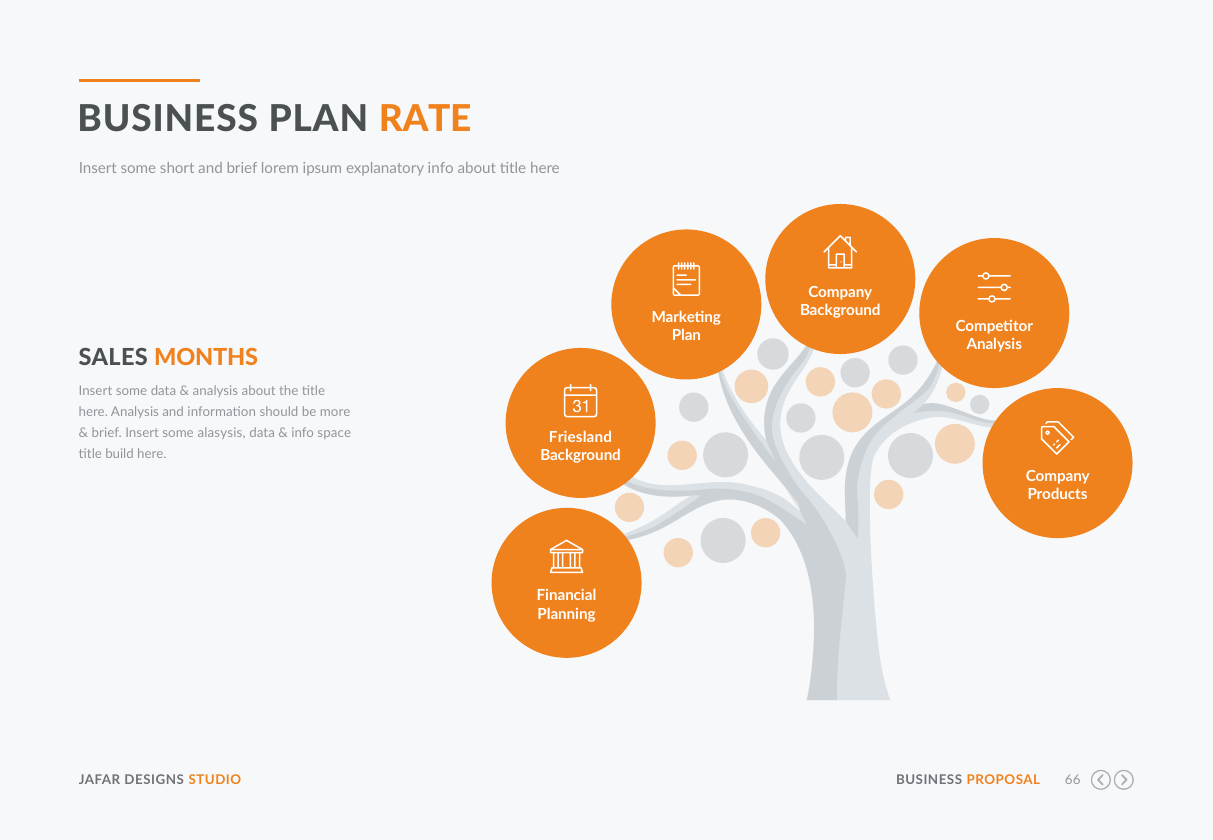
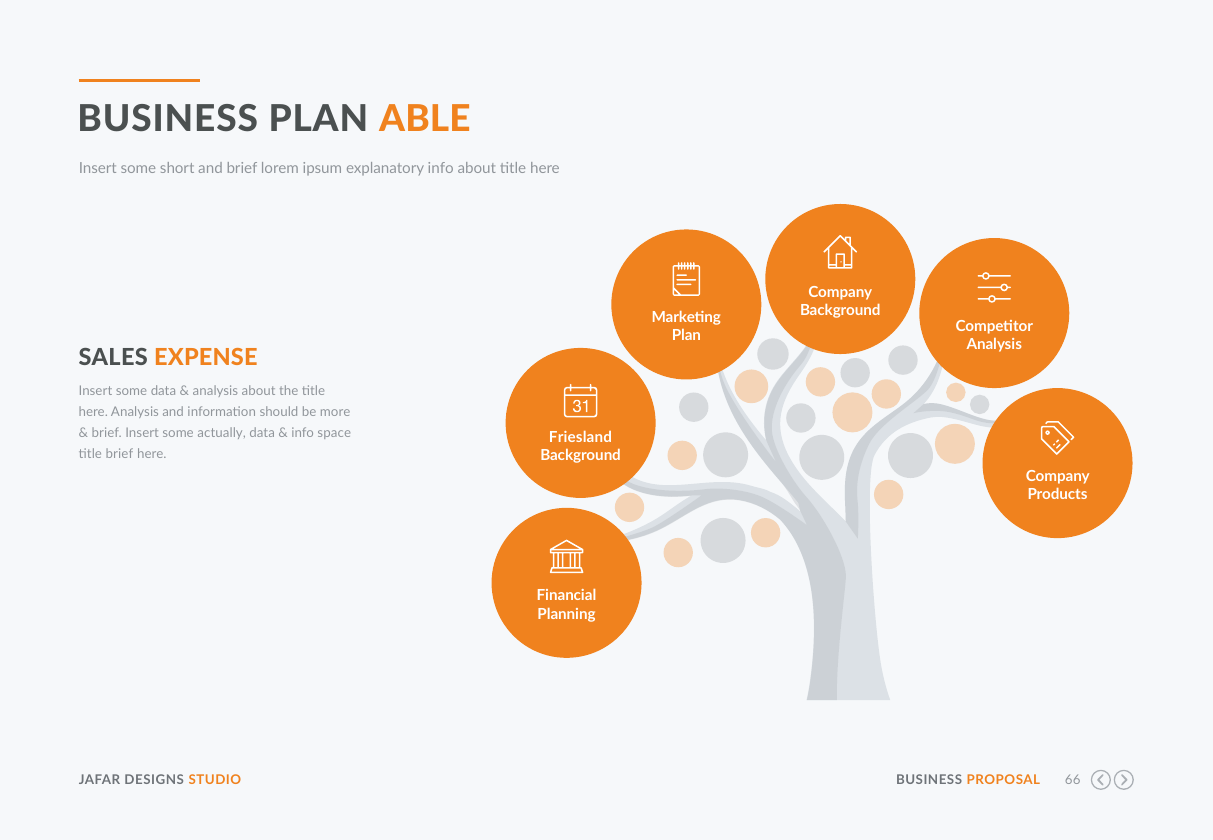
RATE: RATE -> ABLE (425, 119)
MONTHS: MONTHS -> EXPENSE (206, 358)
alasysis: alasysis -> actually (222, 433)
title build: build -> brief (119, 454)
